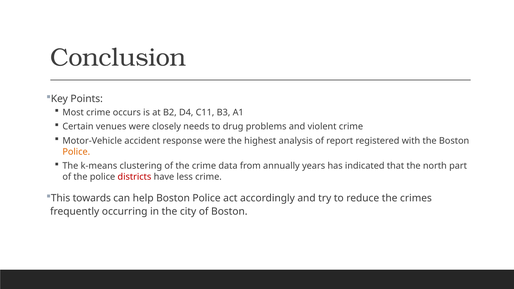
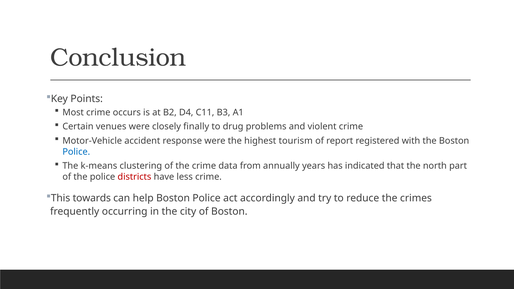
needs: needs -> finally (196, 127)
analysis: analysis -> tourism (296, 141)
Police colour: orange -> blue (76, 152)
